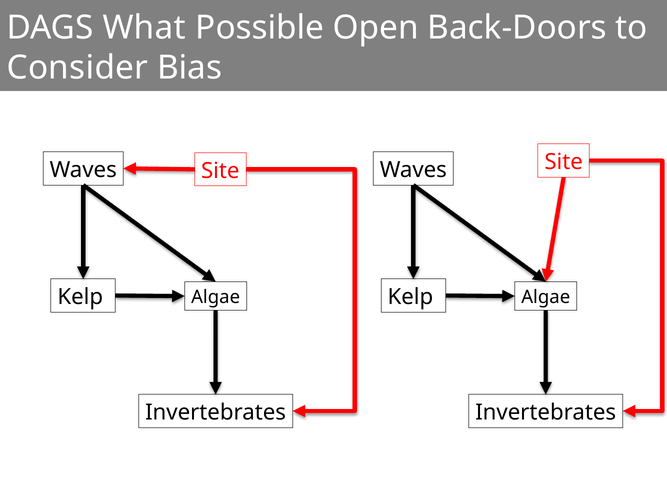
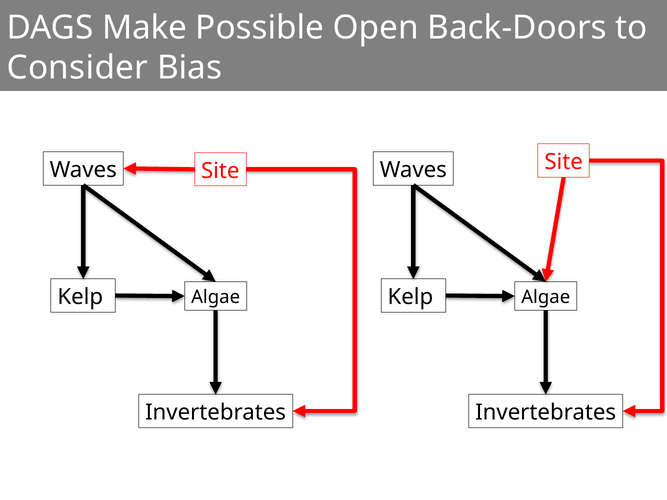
What: What -> Make (145, 28)
